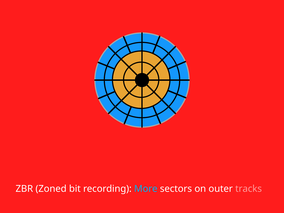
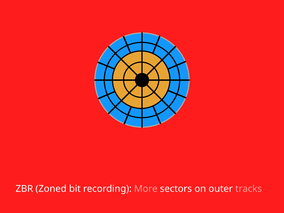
More colour: light blue -> pink (146, 189)
